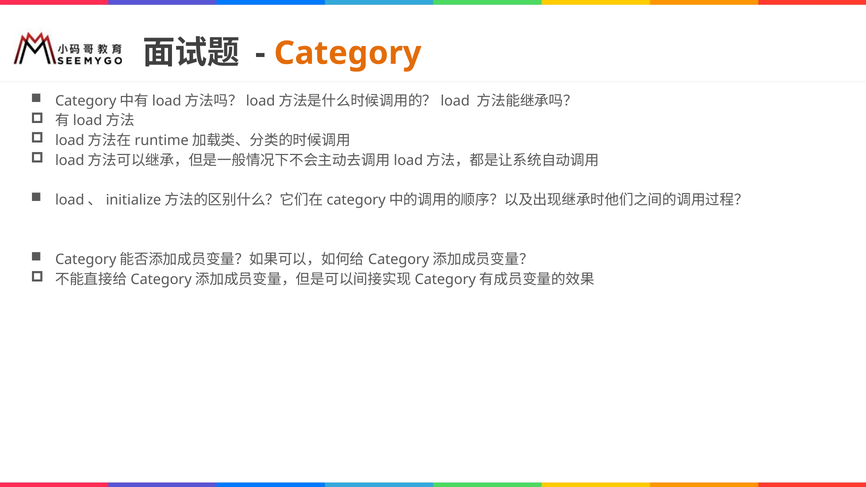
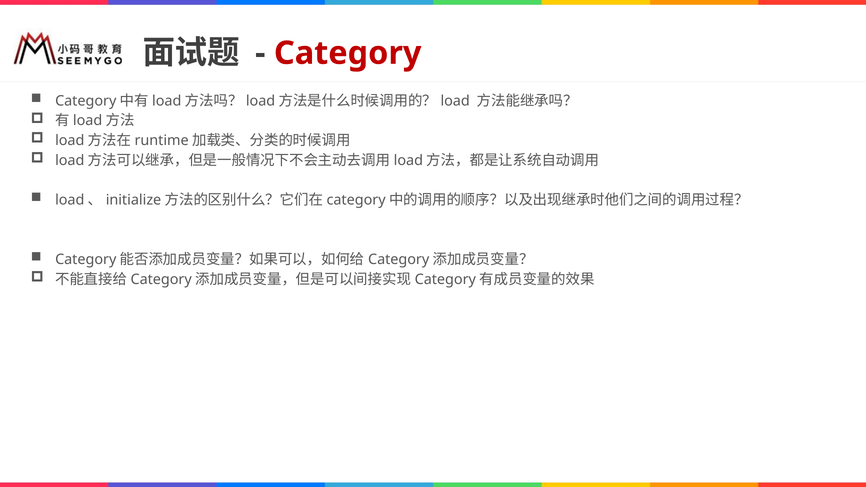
Category colour: orange -> red (348, 53)
